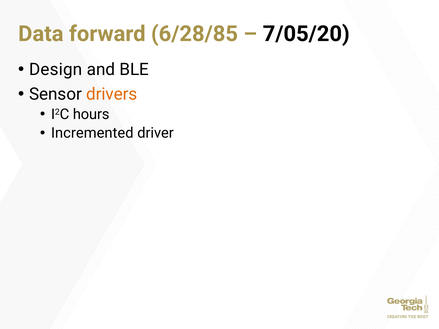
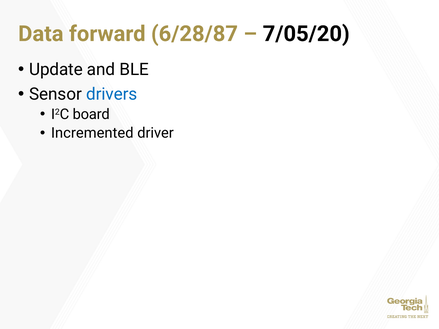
6/28/85: 6/28/85 -> 6/28/87 (194, 34)
Design: Design -> Update (56, 70)
drivers colour: orange -> blue (112, 94)
hours: hours -> board (91, 114)
